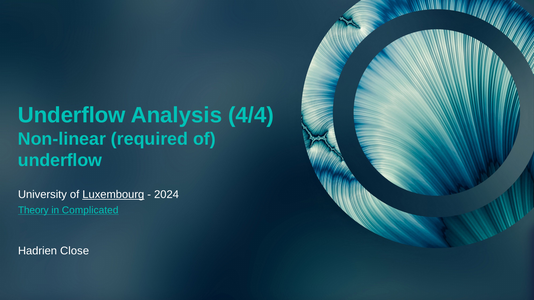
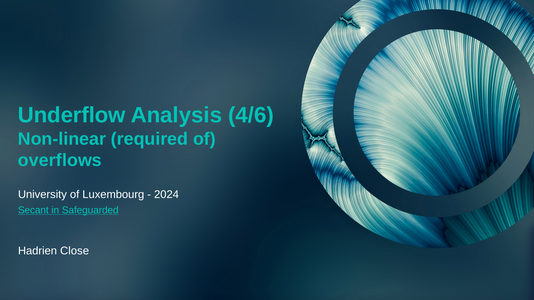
4/4: 4/4 -> 4/6 (251, 115)
underflow: underflow -> overflows (60, 160)
Luxembourg underline: present -> none (113, 195)
Theory: Theory -> Secant (33, 210)
Complicated: Complicated -> Safeguarded (90, 210)
